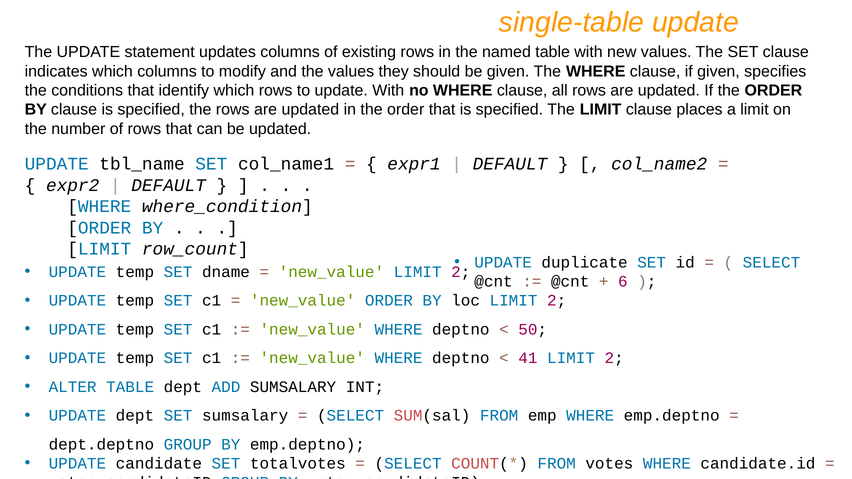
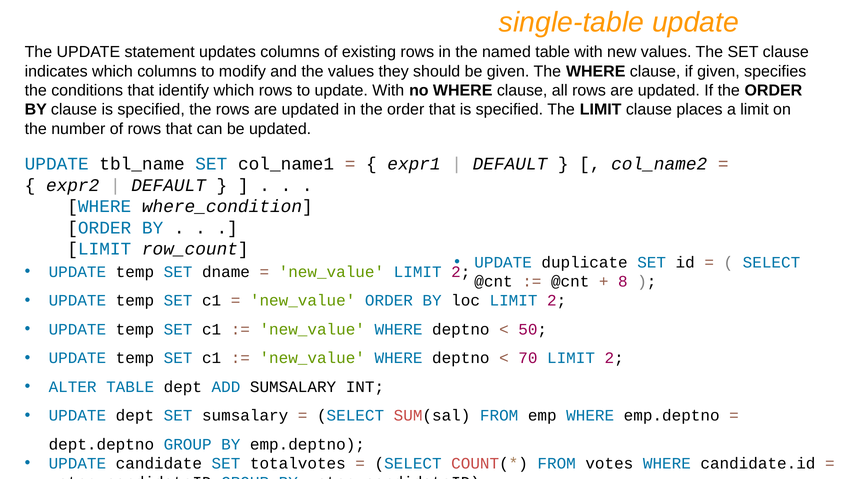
6: 6 -> 8 (623, 282)
41: 41 -> 70 (528, 358)
